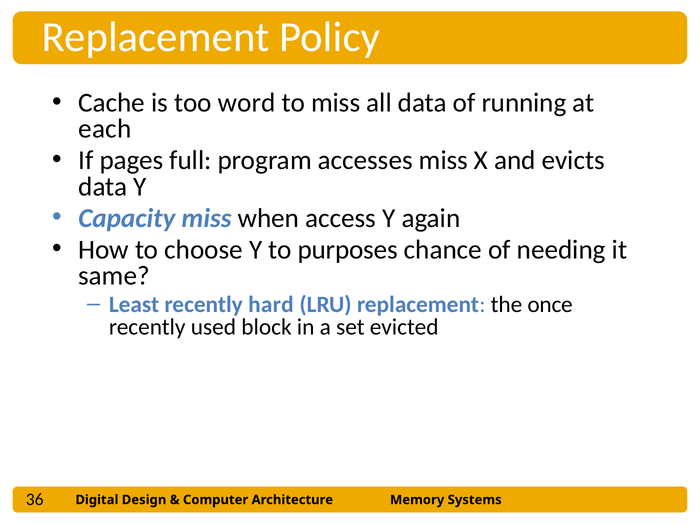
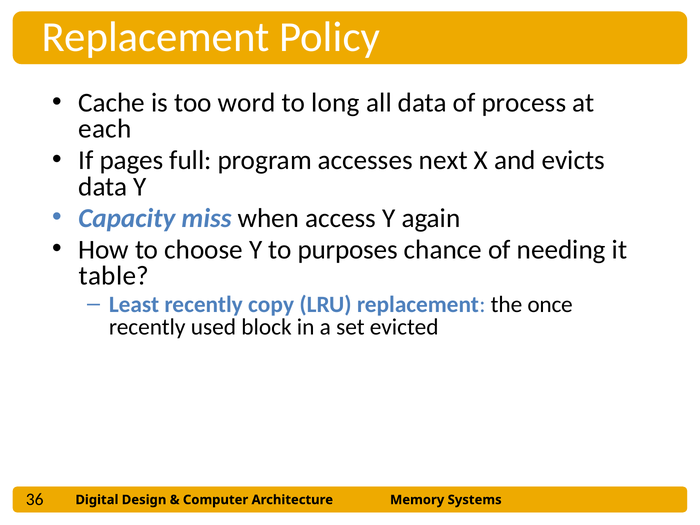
to miss: miss -> long (335, 103)
running: running -> process (524, 103)
accesses miss: miss -> next (443, 160)
same: same -> table (114, 276)
hard: hard -> copy (271, 305)
